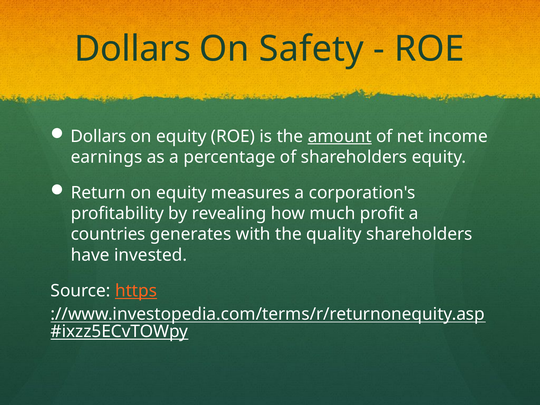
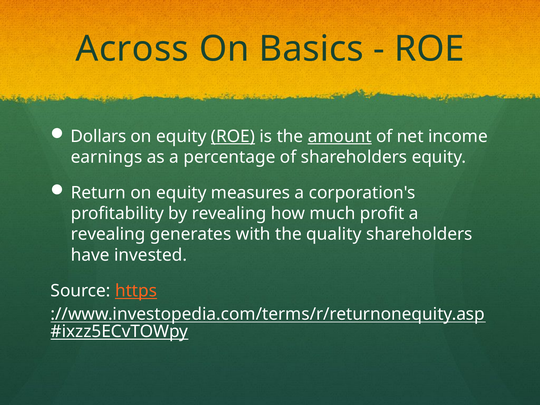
Dollars: Dollars -> Across (132, 49)
Safety: Safety -> Basics (311, 49)
ROE underline: none -> present (233, 137)
countries: countries -> revealing (108, 234)
